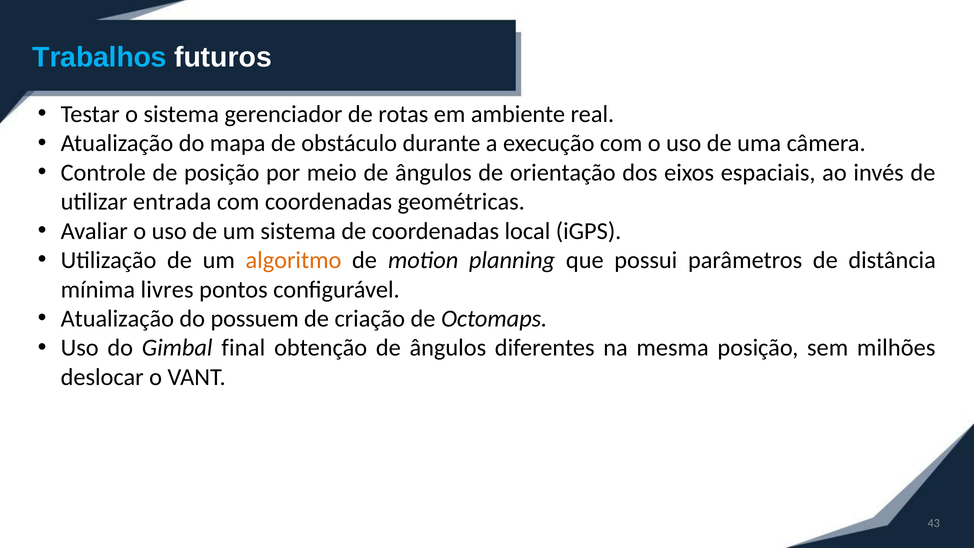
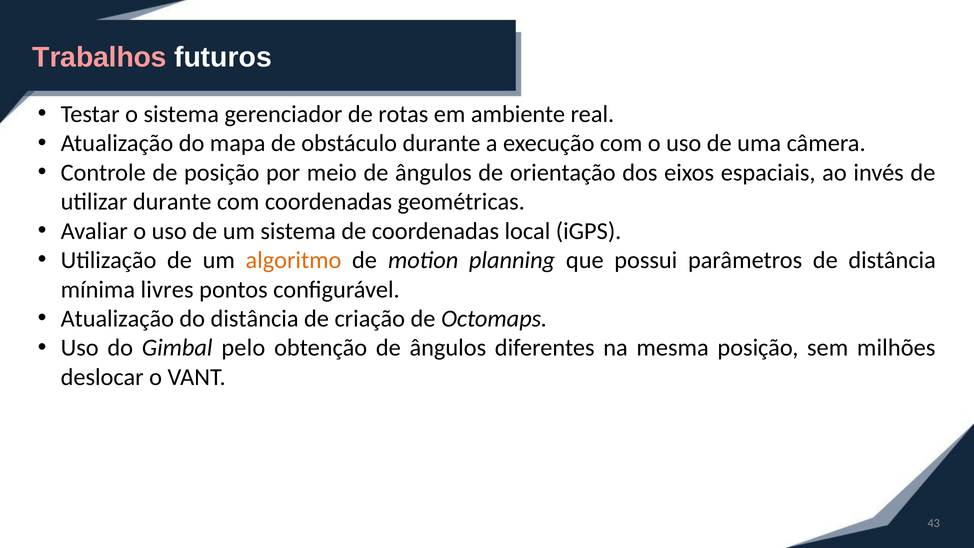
Trabalhos colour: light blue -> pink (100, 57)
utilizar entrada: entrada -> durante (172, 202)
do possuem: possuem -> distância (255, 319)
final: final -> pelo (243, 348)
